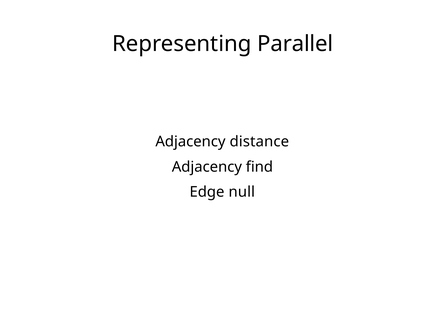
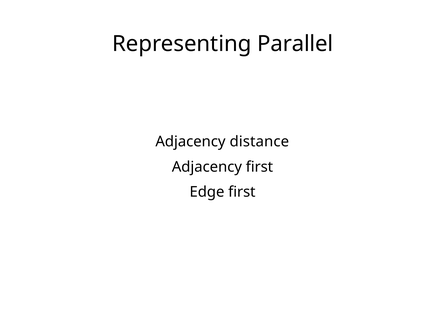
Adjacency find: find -> first (259, 167)
Edge null: null -> first (242, 192)
